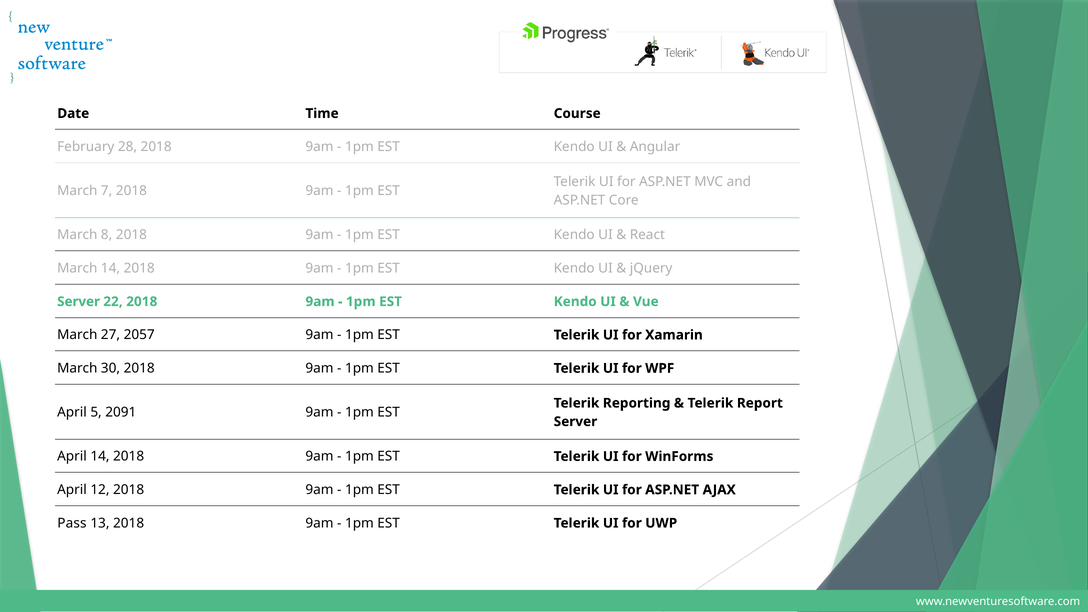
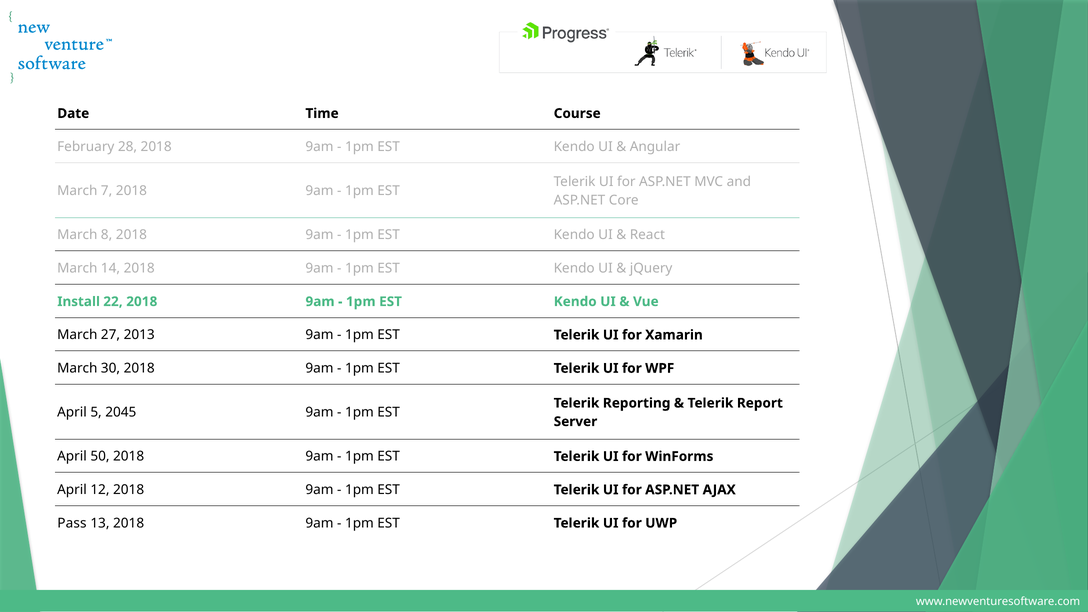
Server: Server -> Install (79, 302)
2057: 2057 -> 2013 (139, 335)
2091: 2091 -> 2045 (121, 412)
April 14: 14 -> 50 (100, 456)
